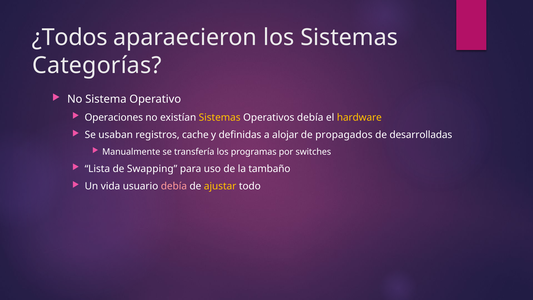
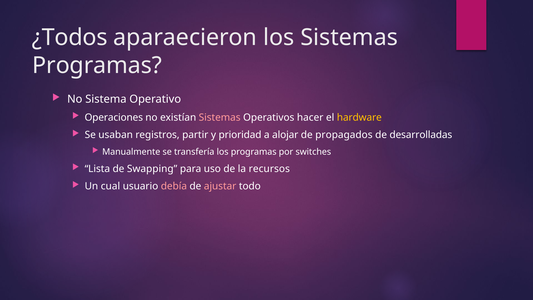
Categorías: Categorías -> Programas (97, 65)
Sistemas colour: yellow -> pink (220, 117)
Operativos debía: debía -> hacer (310, 117)
cache: cache -> partir (195, 135)
definidas: definidas -> prioridad (240, 135)
tambaño: tambaño -> recursos (269, 169)
vida: vida -> cual (110, 186)
ajustar colour: yellow -> pink (220, 186)
